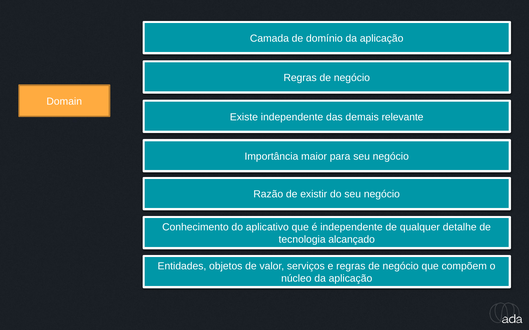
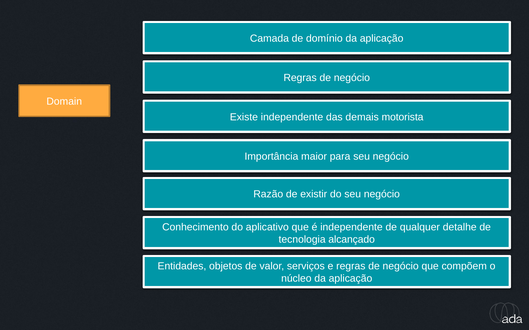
relevante: relevante -> motorista (403, 117)
